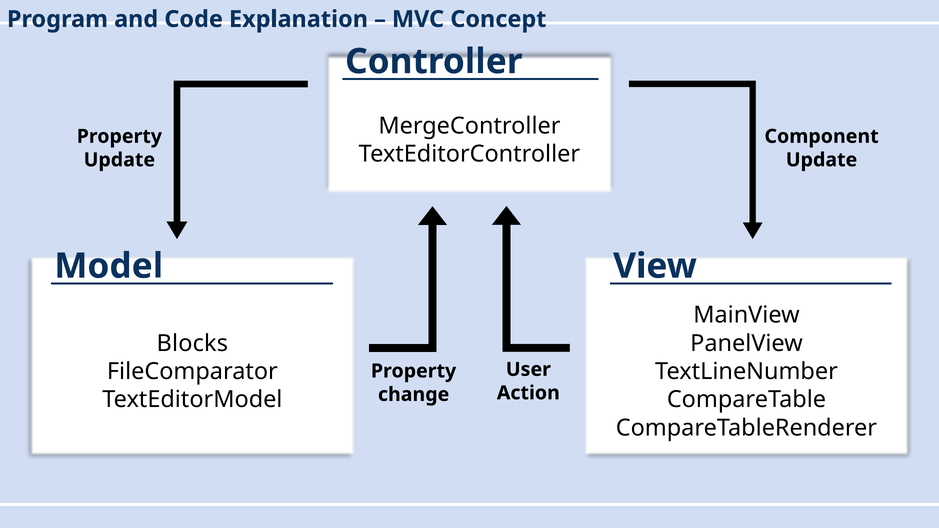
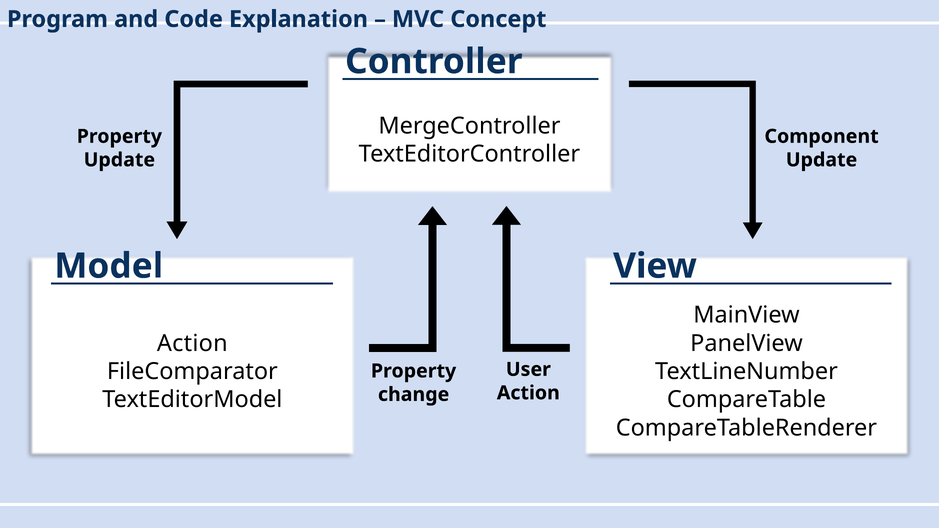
Blocks: Blocks -> Action (192, 343)
